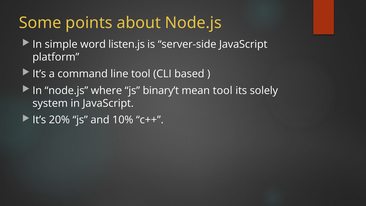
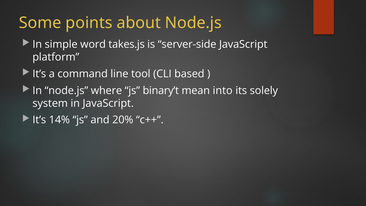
listen.js: listen.js -> takes.js (127, 44)
mean tool: tool -> into (223, 90)
20%: 20% -> 14% (59, 120)
10%: 10% -> 20% (123, 120)
